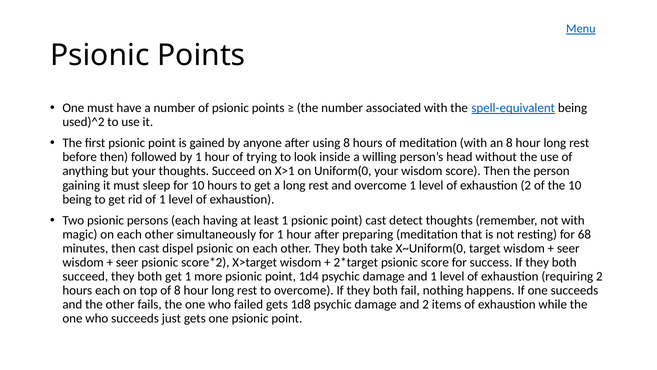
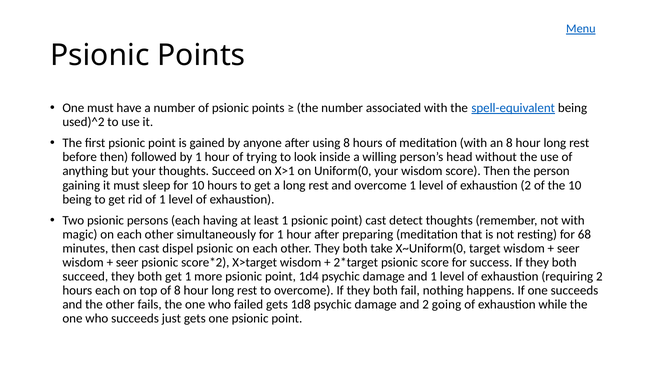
items: items -> going (447, 304)
